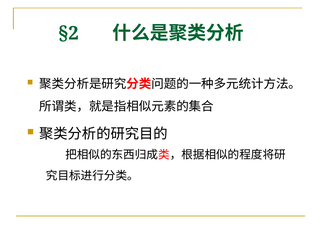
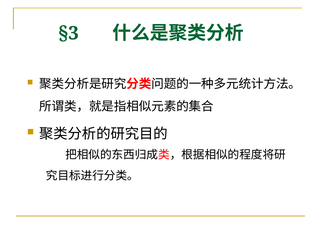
§2: §2 -> §3 (68, 33)
